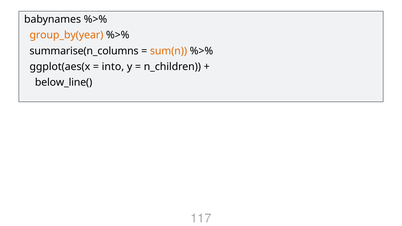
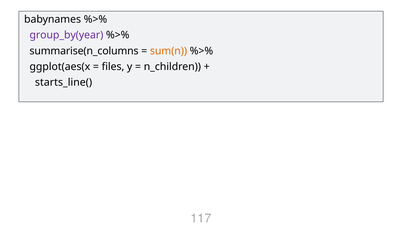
group_by(year colour: orange -> purple (66, 35)
into: into -> files (113, 67)
below_line(: below_line( -> starts_line( (64, 82)
